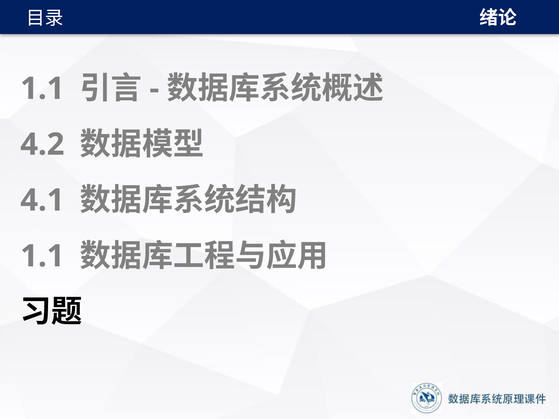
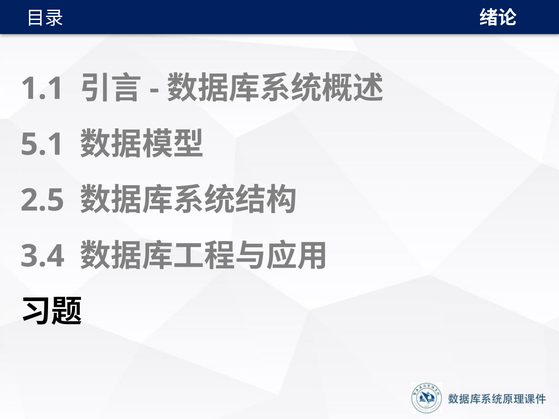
4.2: 4.2 -> 5.1 (42, 145)
4.1: 4.1 -> 2.5 (42, 200)
1.1: 1.1 -> 3.4 (42, 256)
